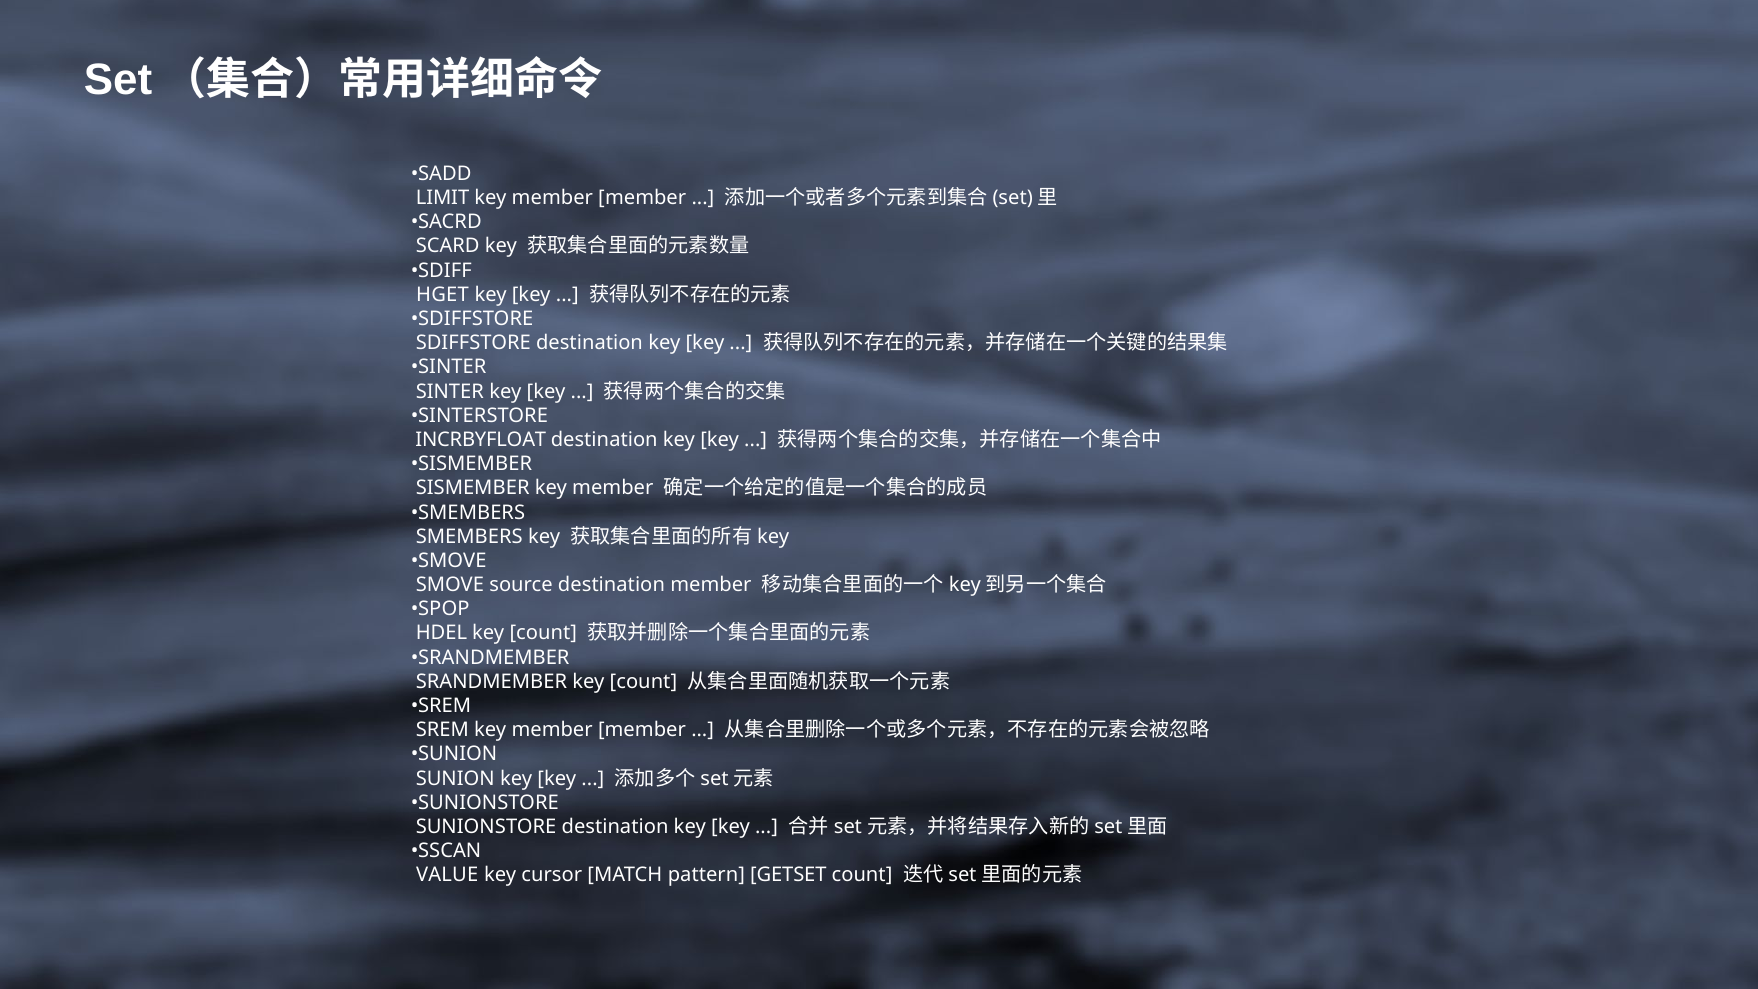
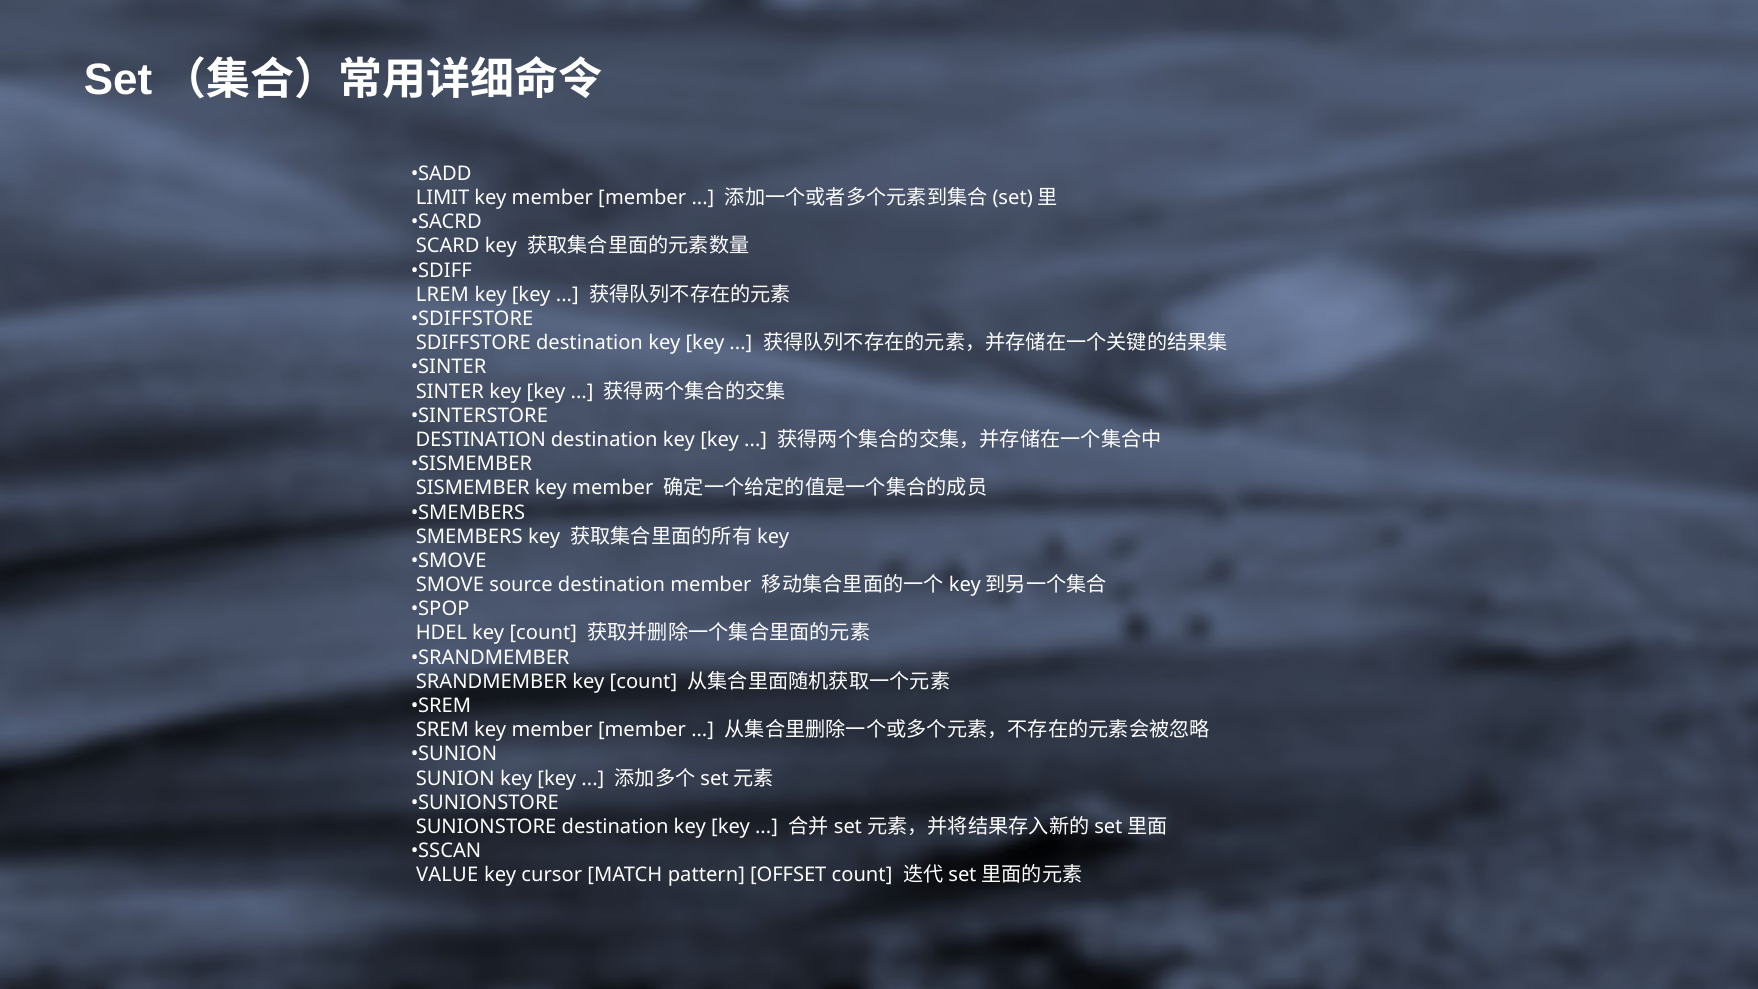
HGET: HGET -> LREM (442, 295)
INCRBYFLOAT: INCRBYFLOAT -> DESTINATION (481, 440)
GETSET: GETSET -> OFFSET (788, 875)
